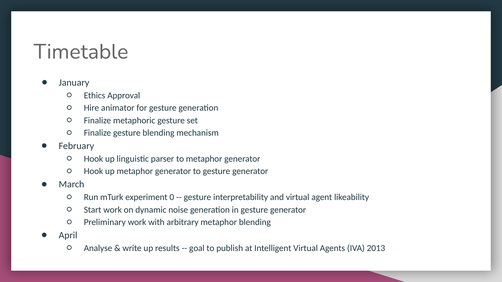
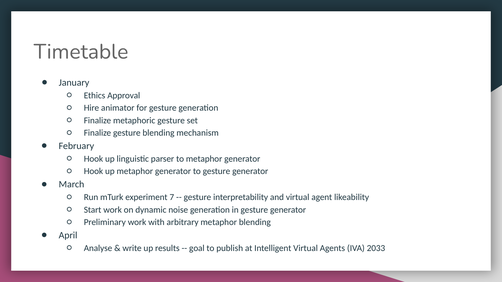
0: 0 -> 7 (172, 198)
2013: 2013 -> 2033 (376, 249)
